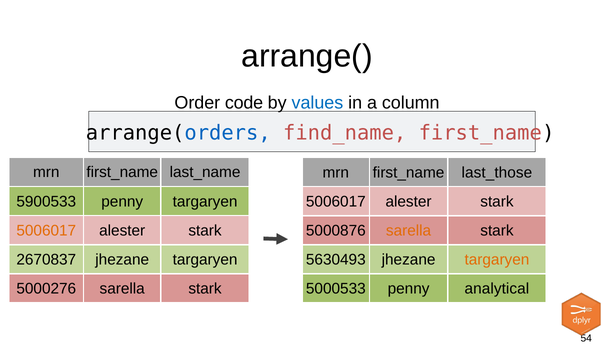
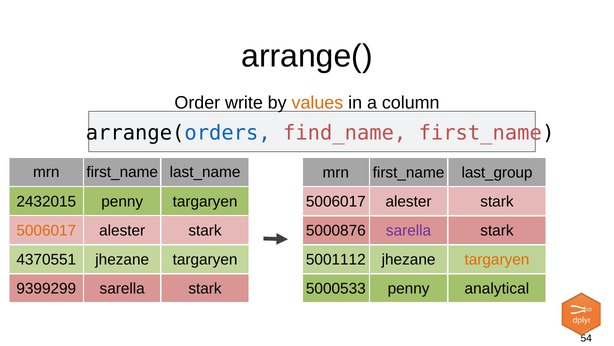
code: code -> write (244, 102)
values colour: blue -> orange (317, 102)
last_those: last_those -> last_group (497, 172)
5900533: 5900533 -> 2432015 (46, 201)
sarella colour: orange -> purple (409, 230)
2670837: 2670837 -> 4370551 (46, 259)
5630493: 5630493 -> 5001112 (336, 259)
5000276: 5000276 -> 9399299 (46, 288)
